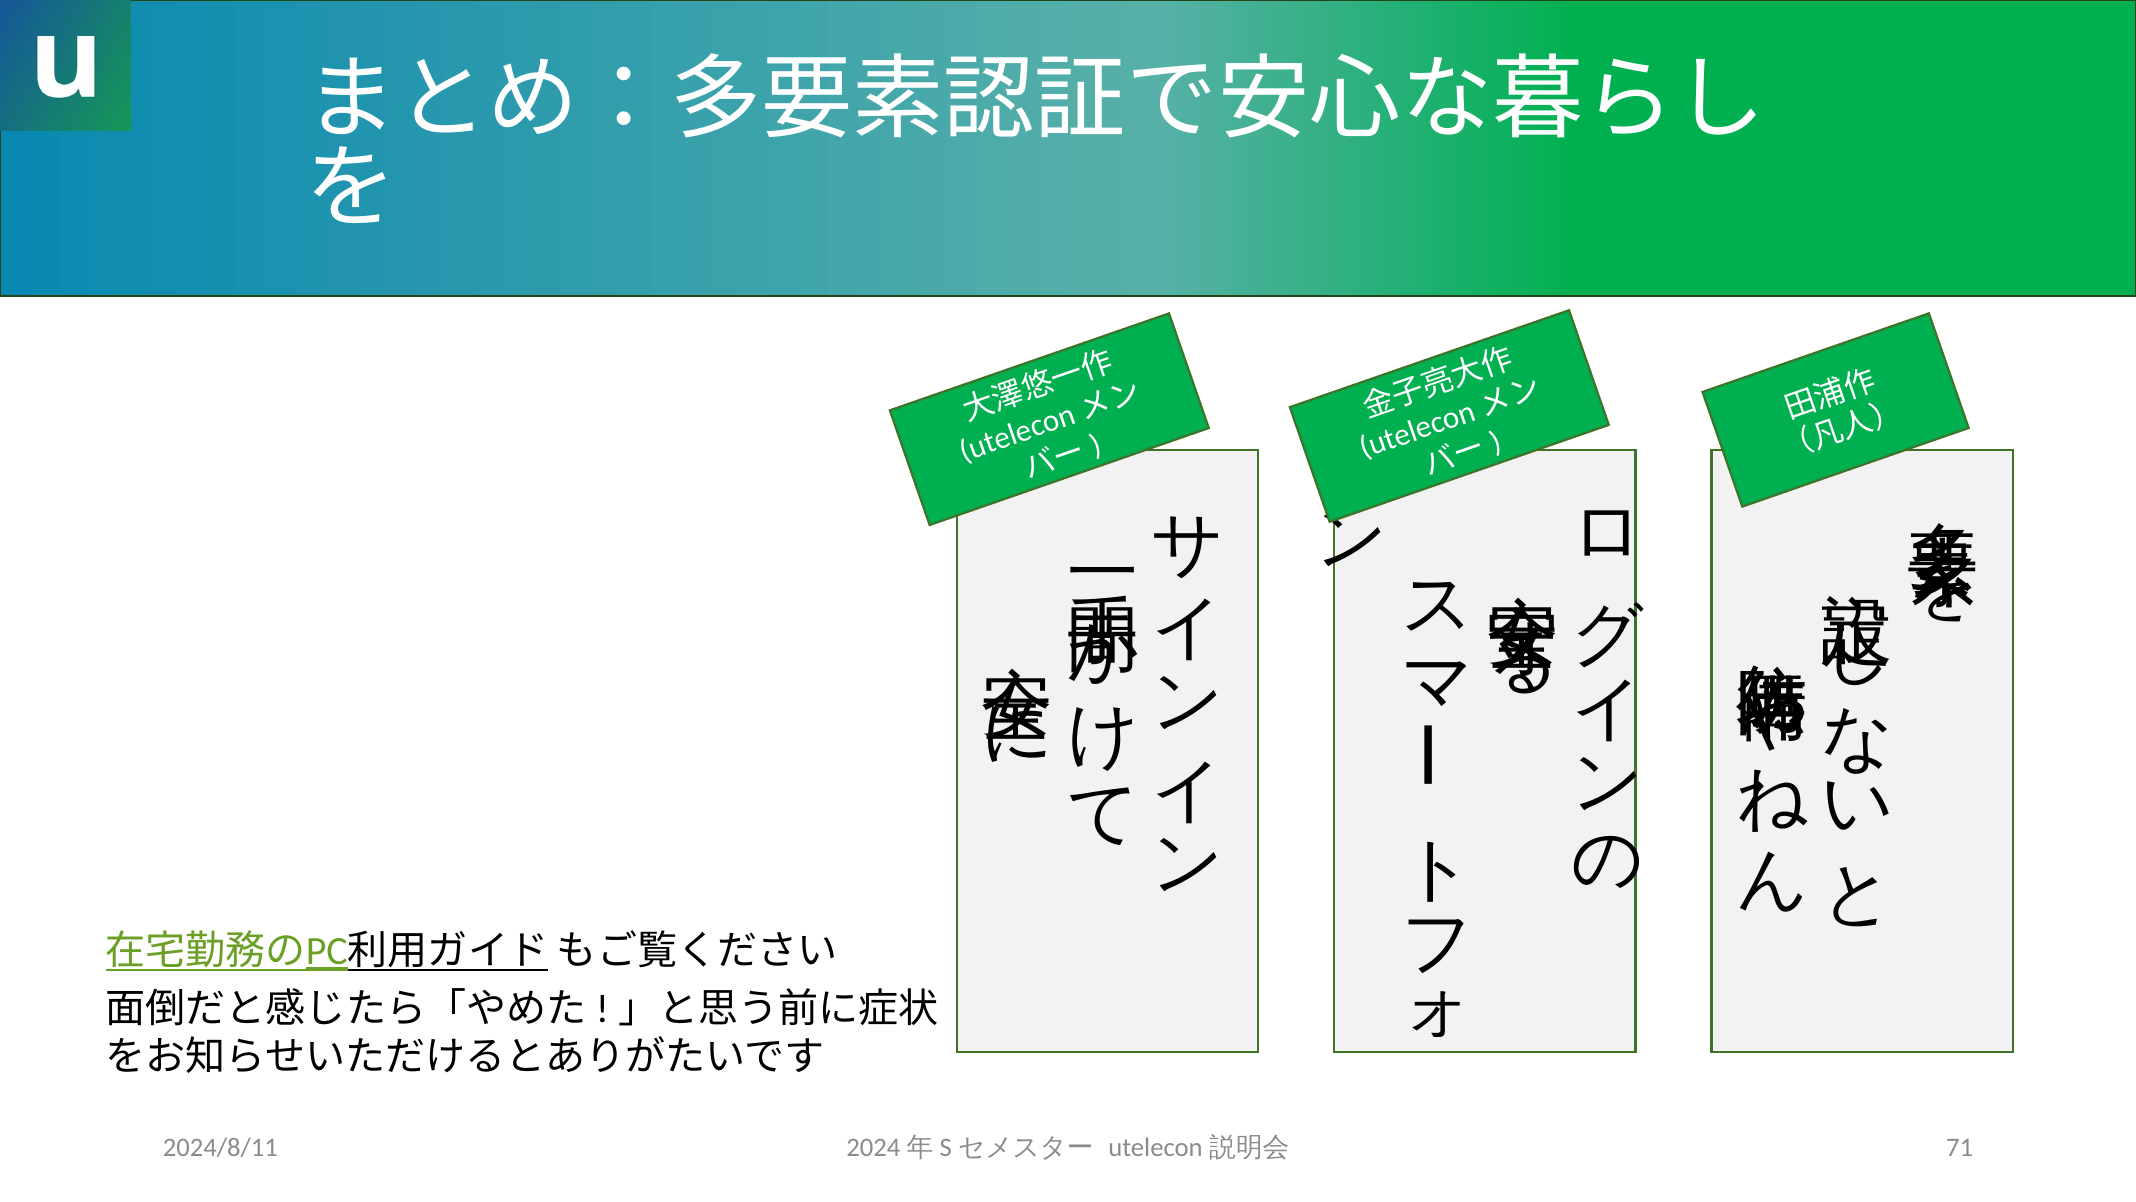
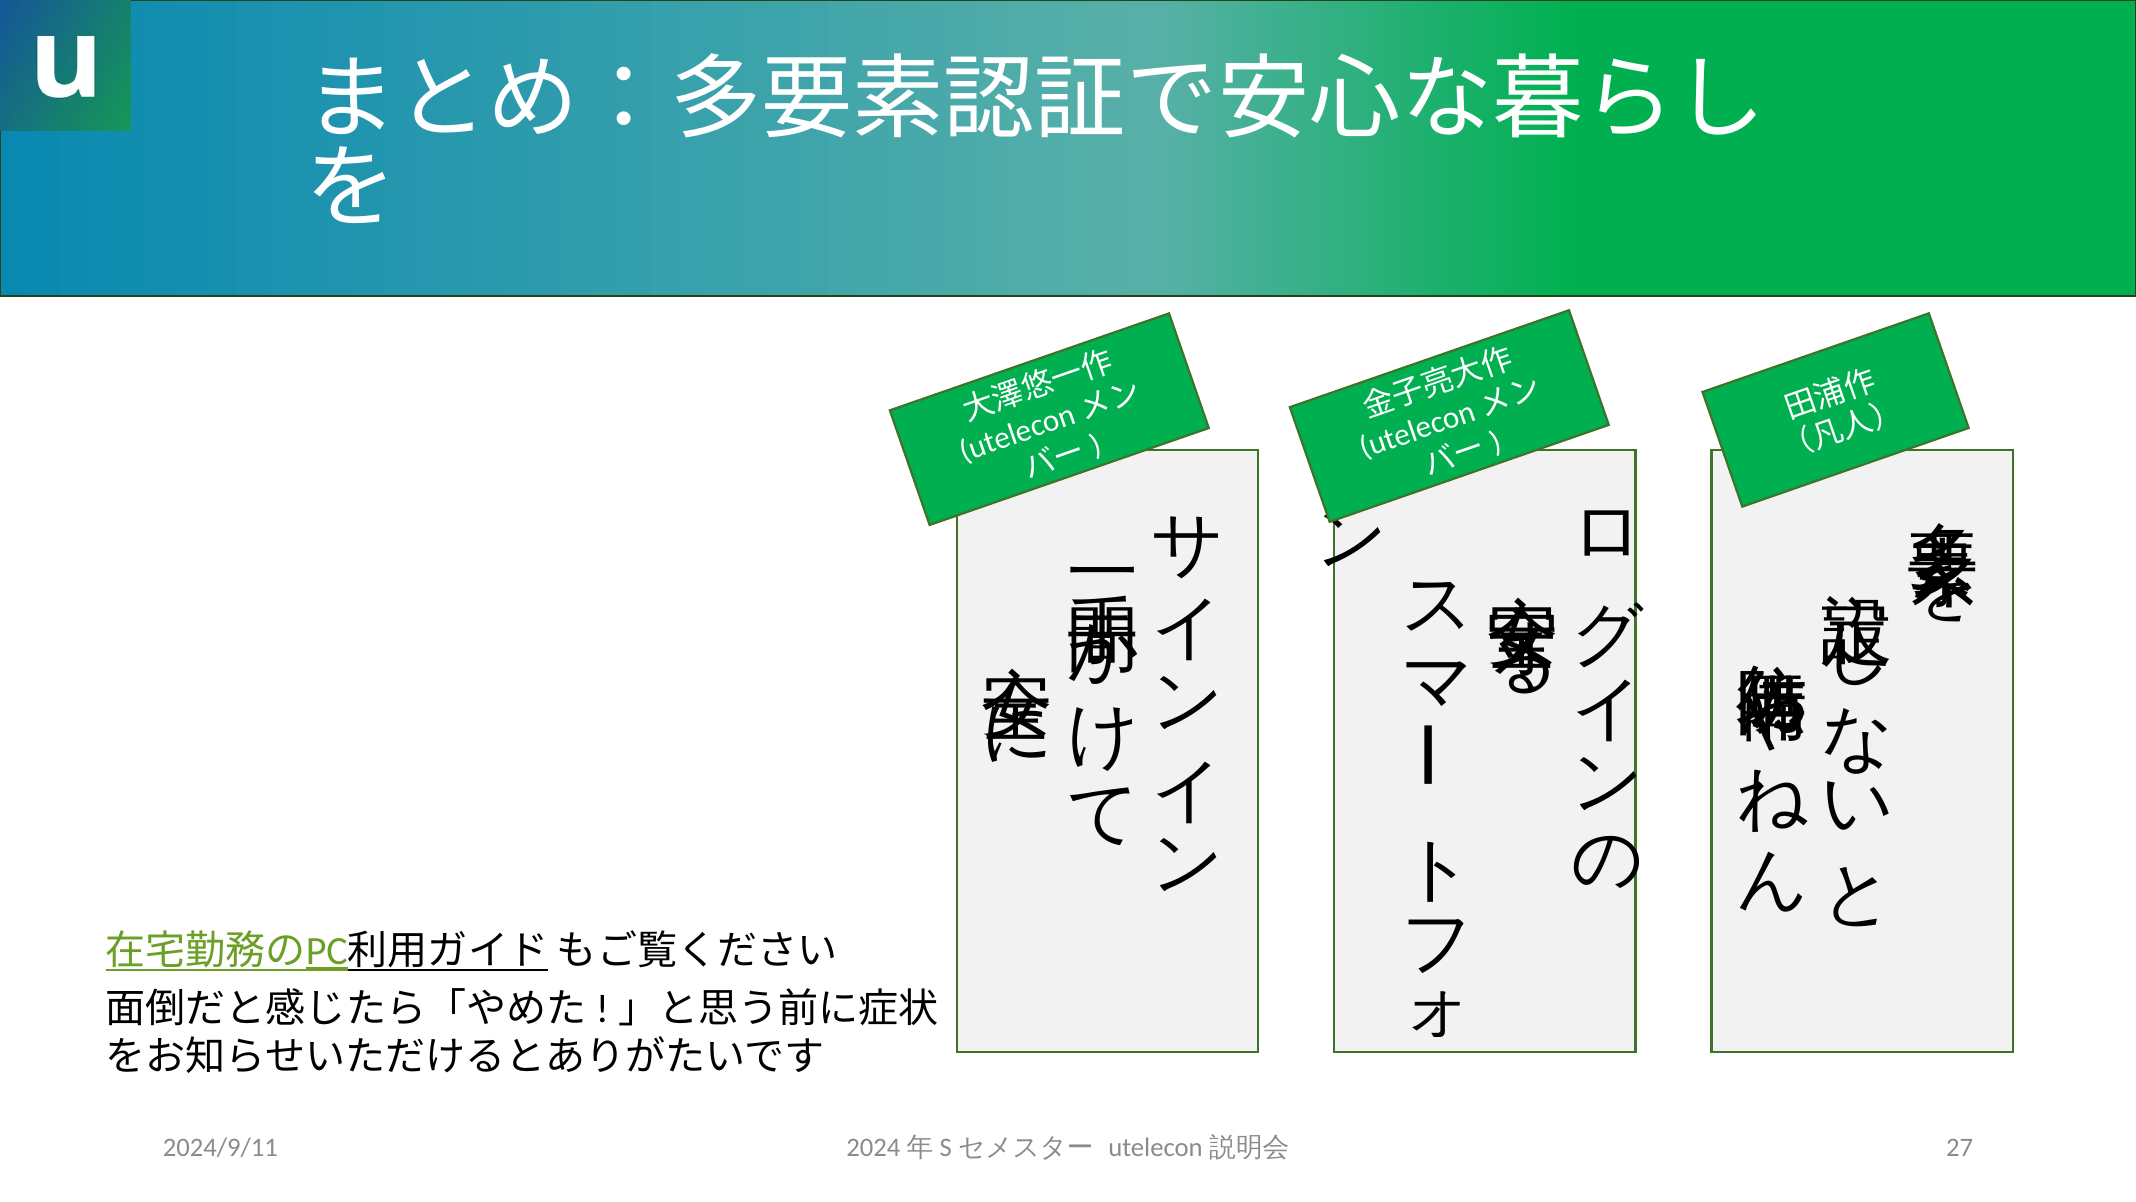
2024/8/11: 2024/8/11 -> 2024/9/11 (220, 1147)
71: 71 -> 27 (1960, 1147)
